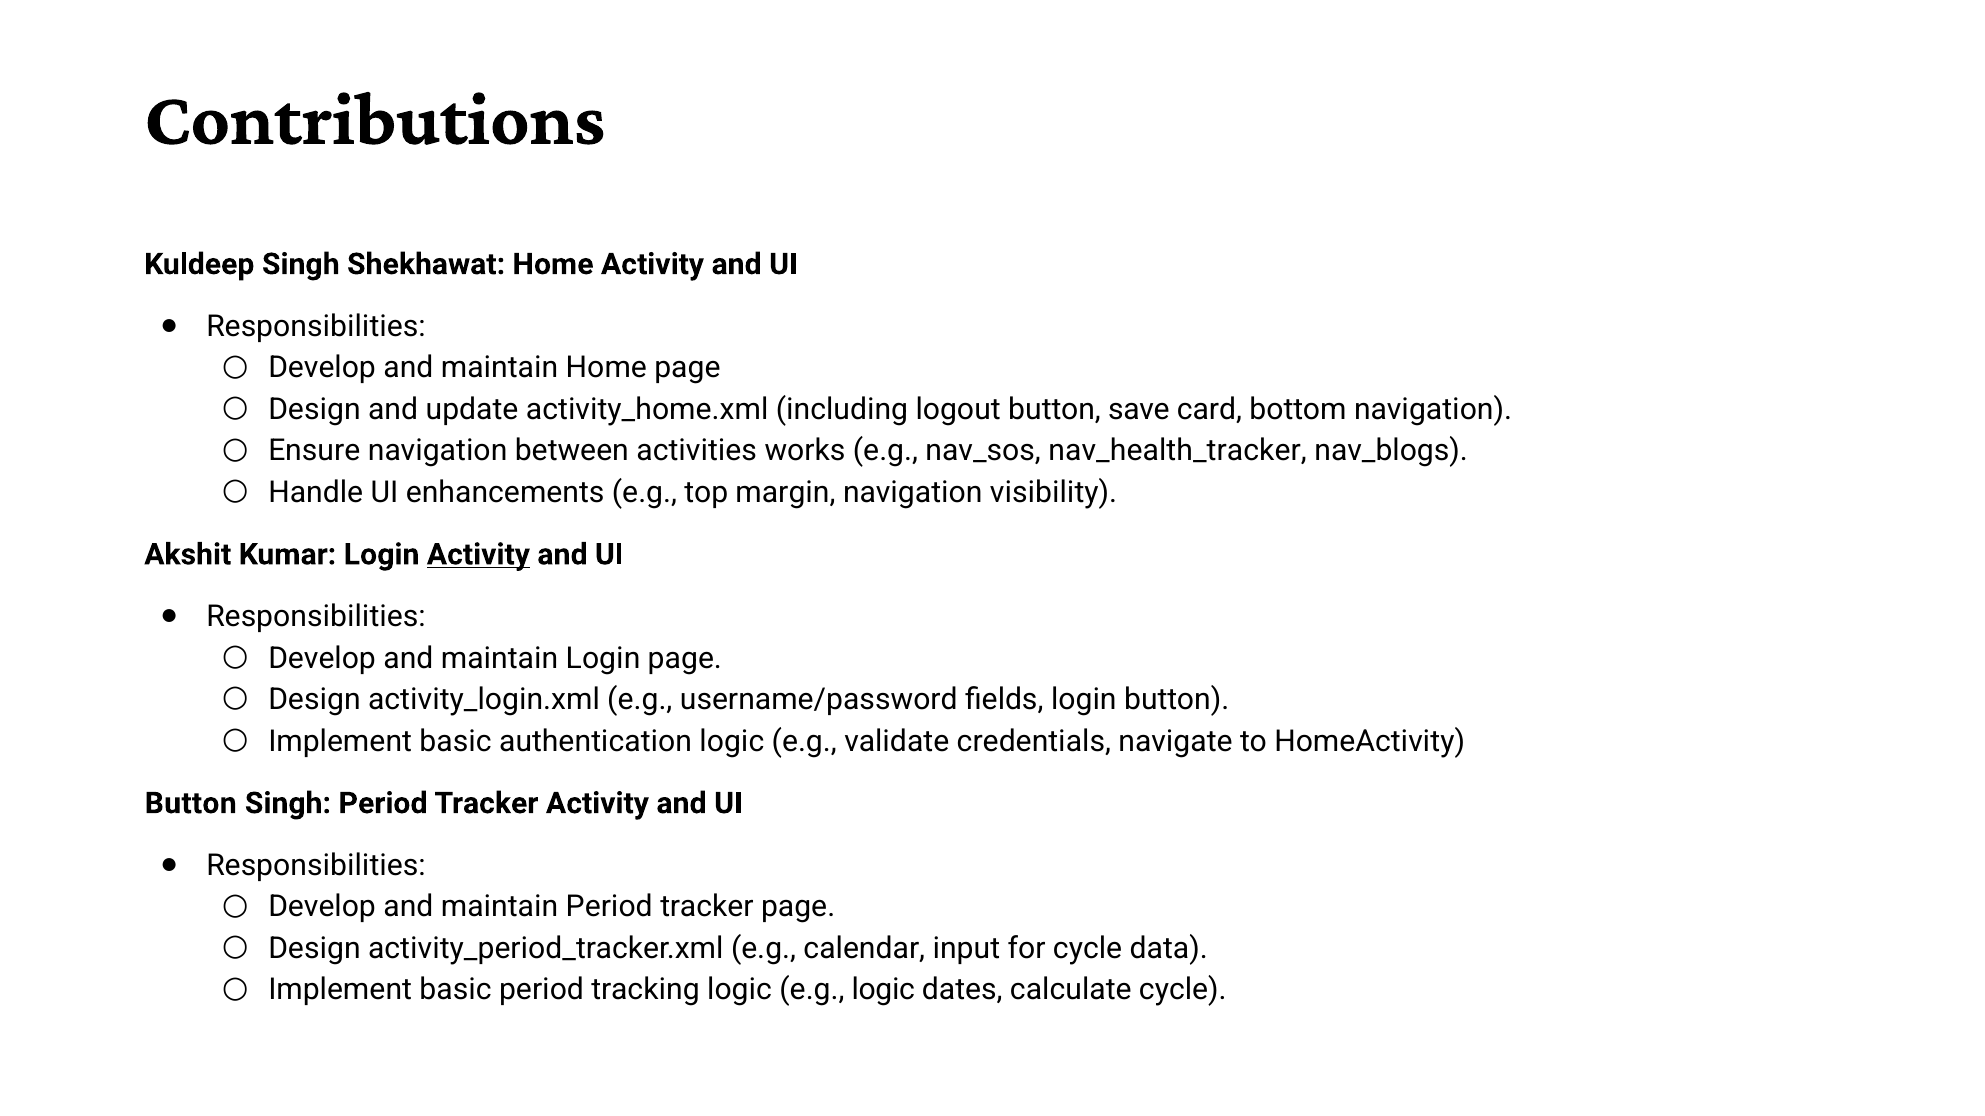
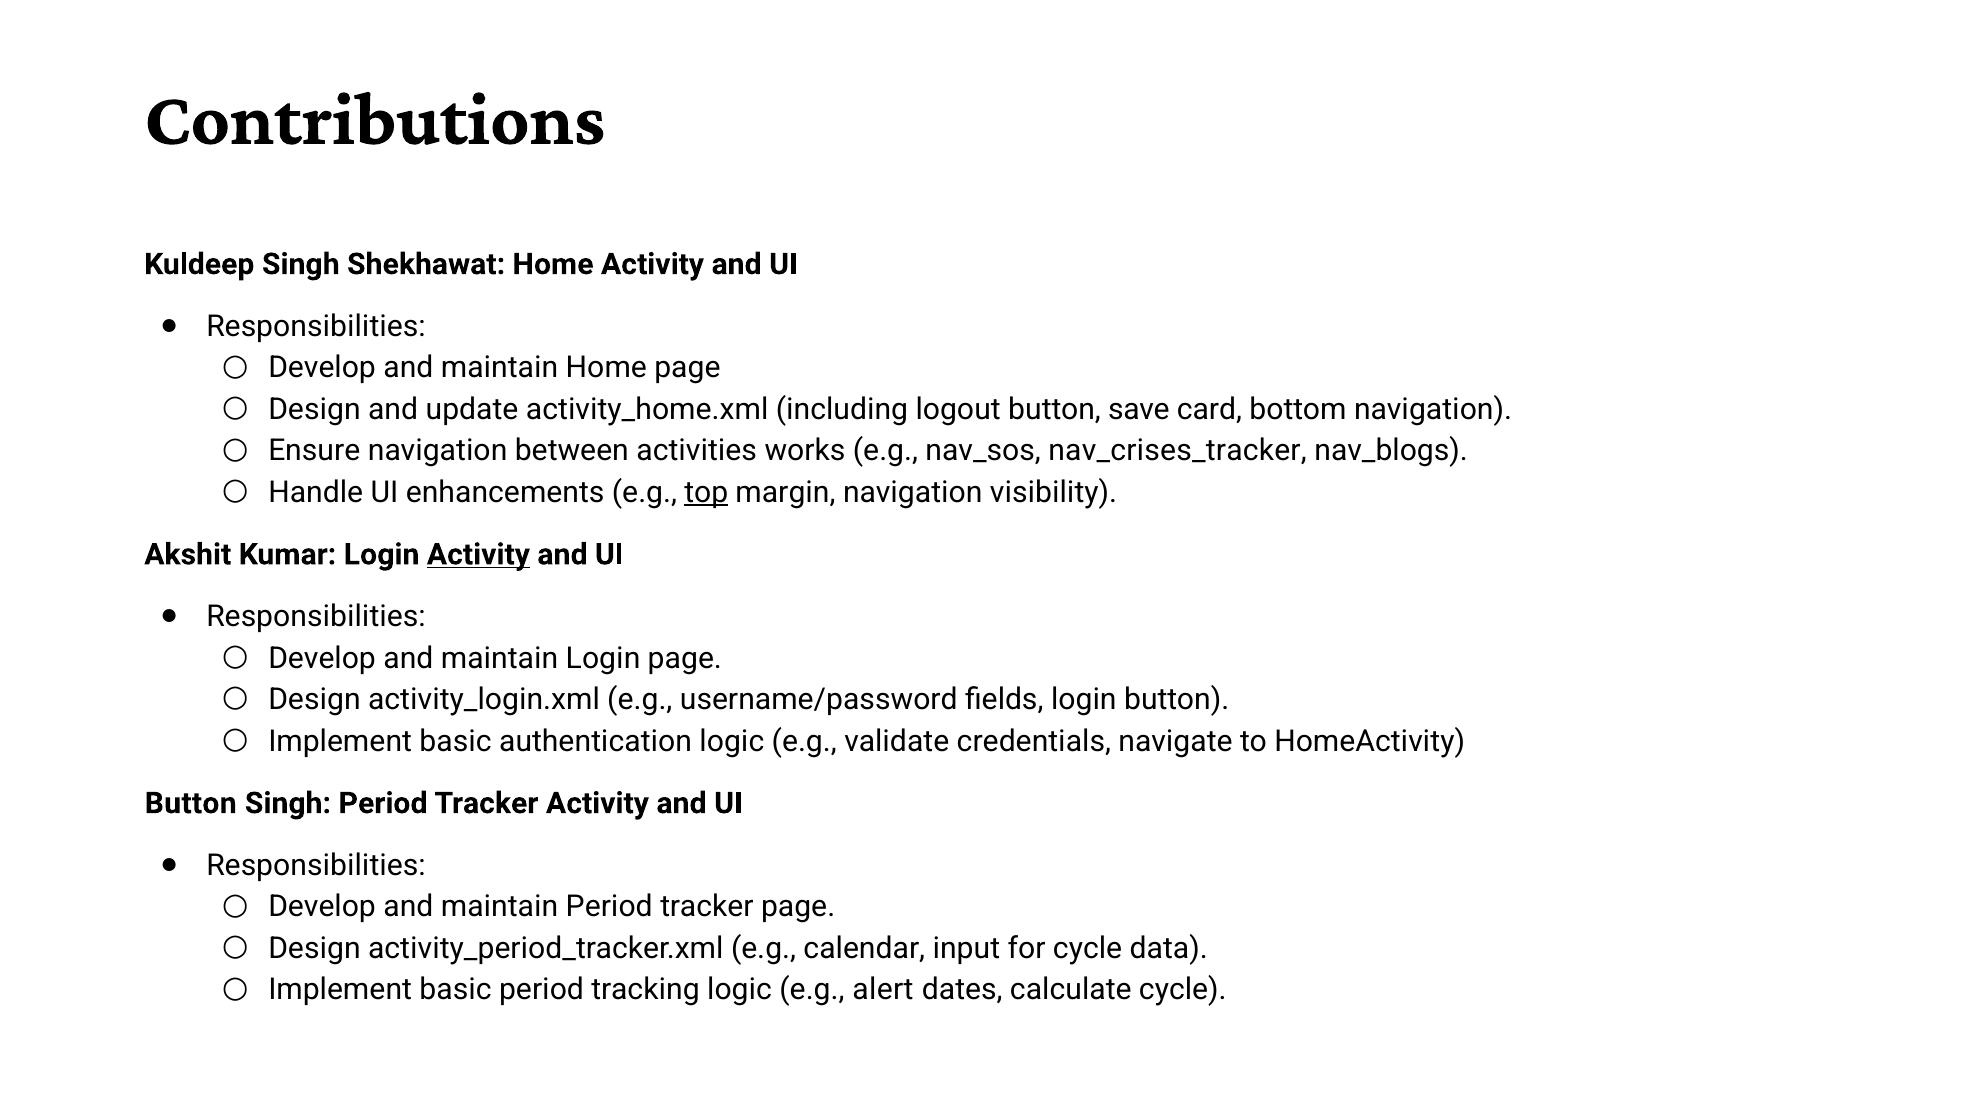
nav_health_tracker: nav_health_tracker -> nav_crises_tracker (1178, 451)
top underline: none -> present (706, 493)
e.g logic: logic -> alert (883, 990)
